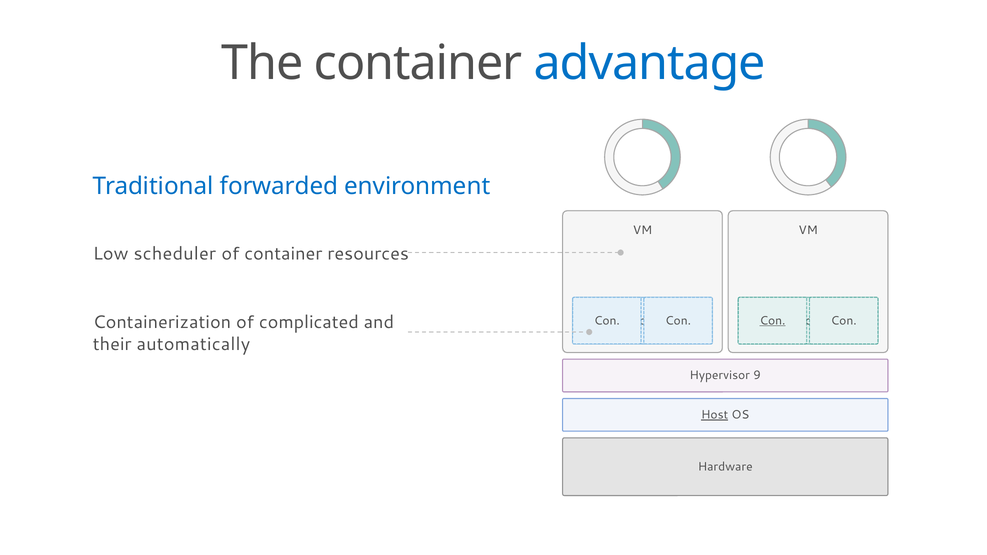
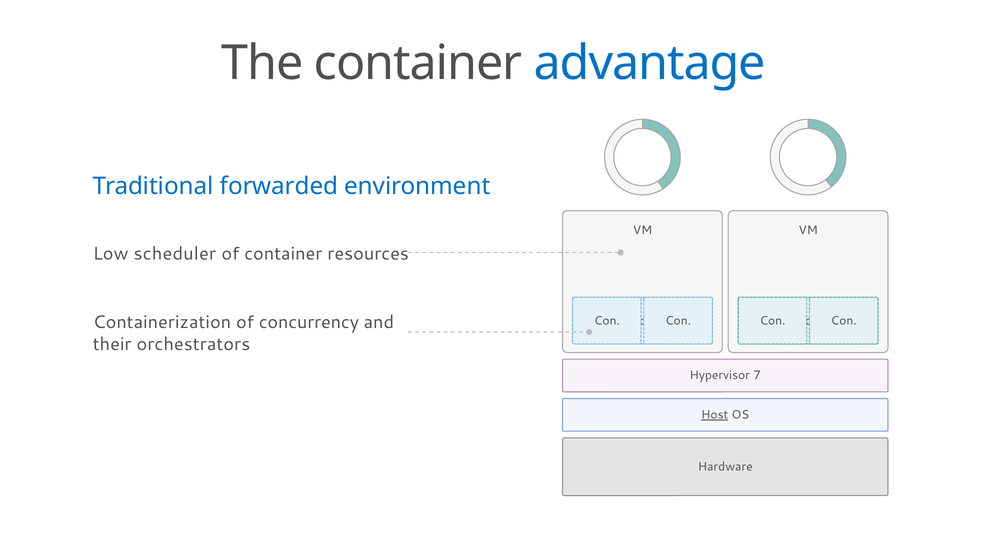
complicated: complicated -> concurrency (309, 322)
Con underline: present -> none (772, 321)
automatically: automatically -> orchestrators (193, 344)
9: 9 -> 7 (757, 376)
